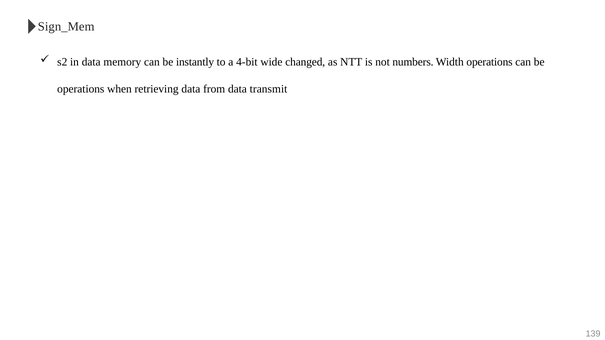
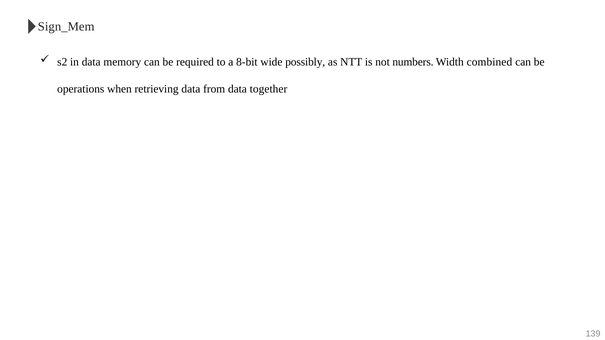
instantly: instantly -> required (195, 62)
4-bit: 4-bit -> 8-bit (247, 62)
changed: changed -> possibly (305, 62)
Width operations: operations -> combined (489, 62)
transmit: transmit -> together (269, 89)
